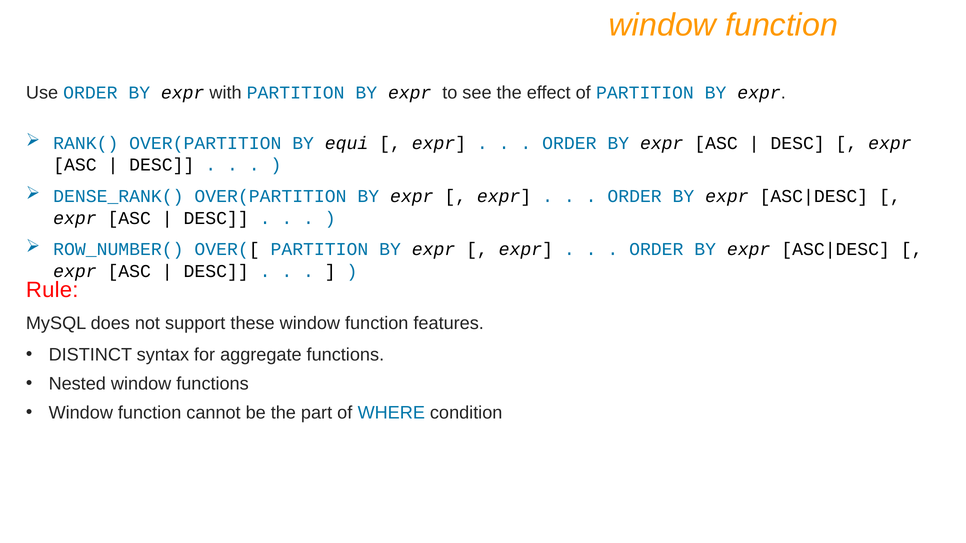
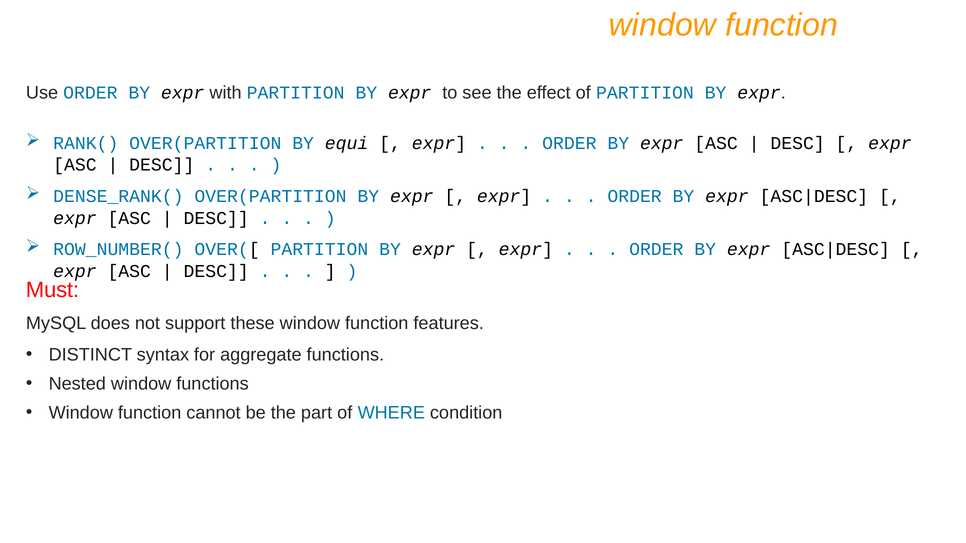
Rule: Rule -> Must (52, 290)
